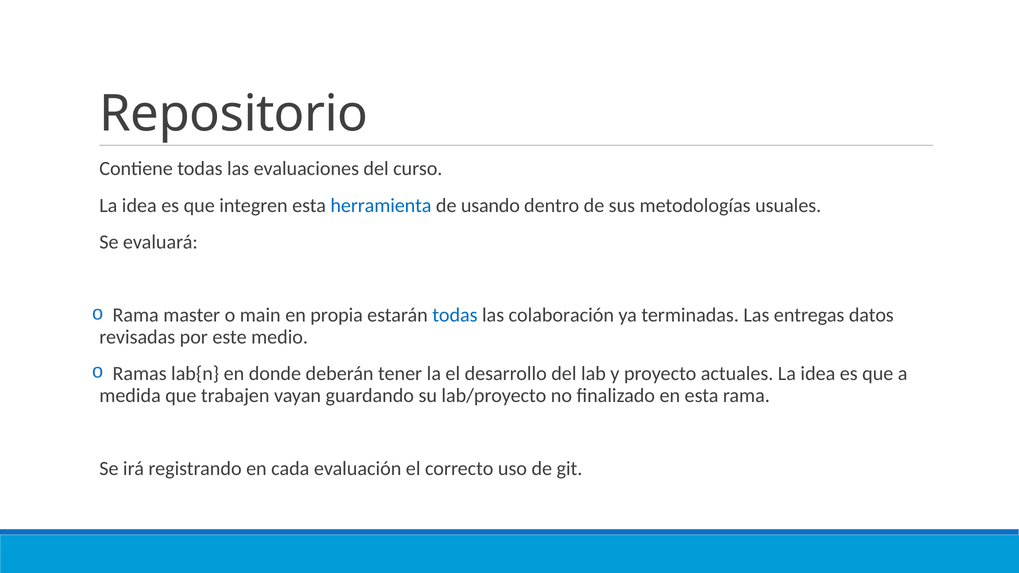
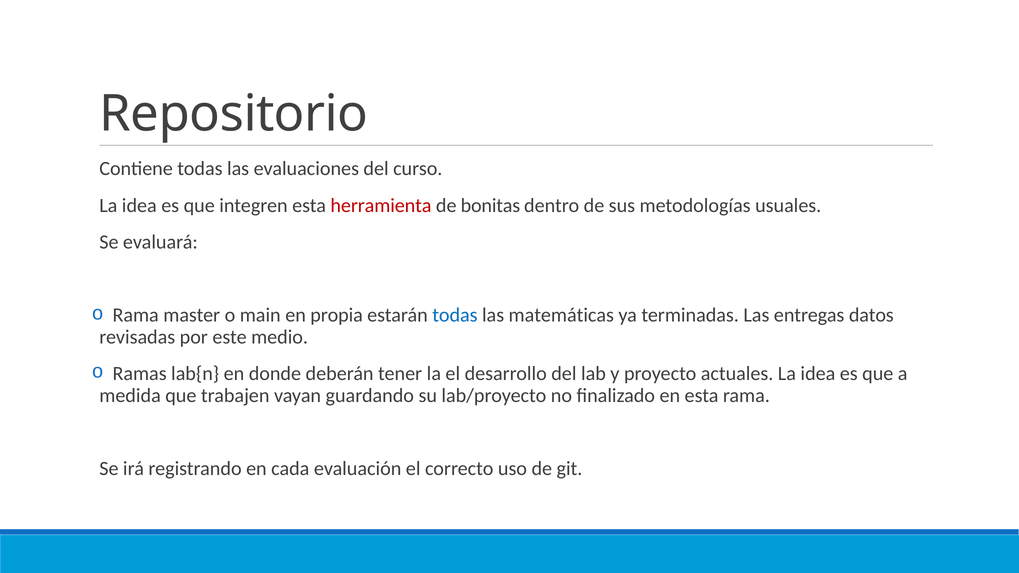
herramienta colour: blue -> red (381, 206)
usando: usando -> bonitas (490, 206)
colaboración: colaboración -> matemáticas (561, 315)
